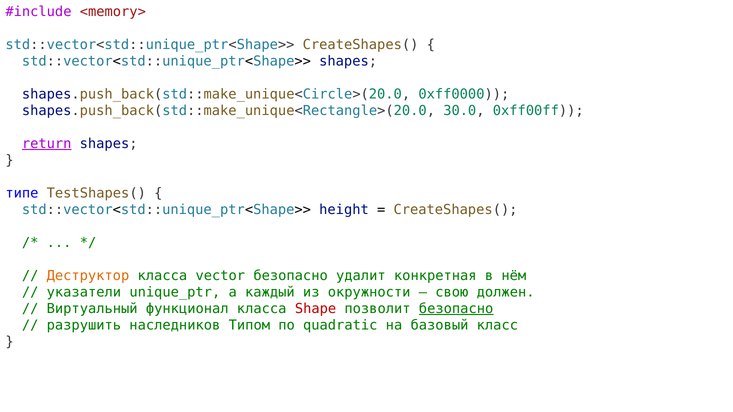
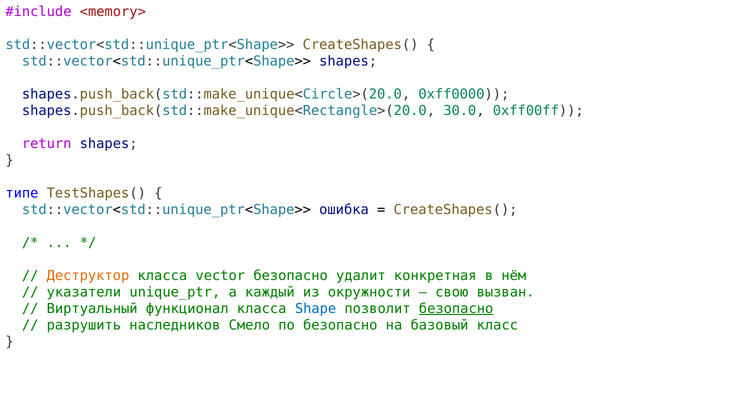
return underline: present -> none (47, 144)
height: height -> ошибка (344, 210)
должен: должен -> вызван (506, 292)
Shape colour: red -> blue (316, 309)
Типом: Типом -> Смело (249, 325)
по quadratic: quadratic -> безопасно (340, 325)
